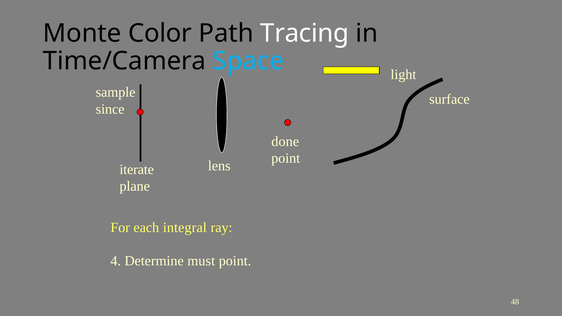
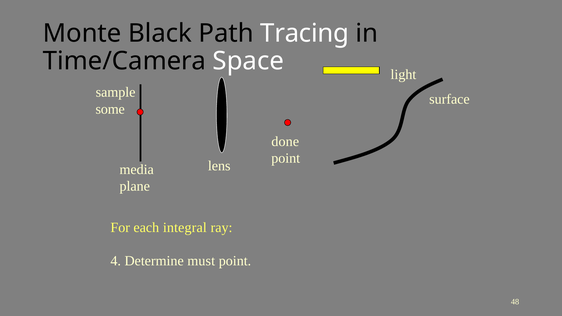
Color: Color -> Black (160, 33)
Space colour: light blue -> white (248, 61)
since: since -> some (110, 109)
iterate: iterate -> media (137, 170)
